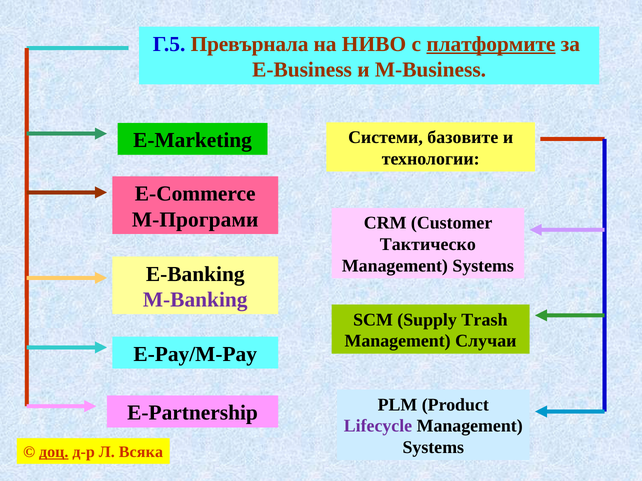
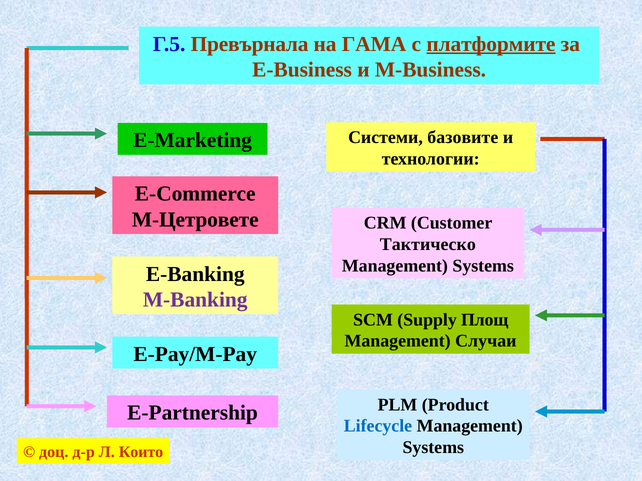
НИВО: НИВО -> ГАМА (374, 44)
M-Програми: M-Програми -> M-Цетровете (195, 220)
Trash: Trash -> Площ (485, 320)
Lifecycle colour: purple -> blue (378, 427)
доц underline: present -> none (54, 453)
Всяка: Всяка -> Които (141, 453)
